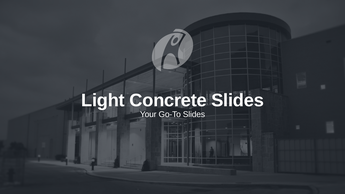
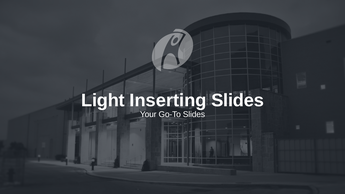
Concrete: Concrete -> Inserting (168, 101)
